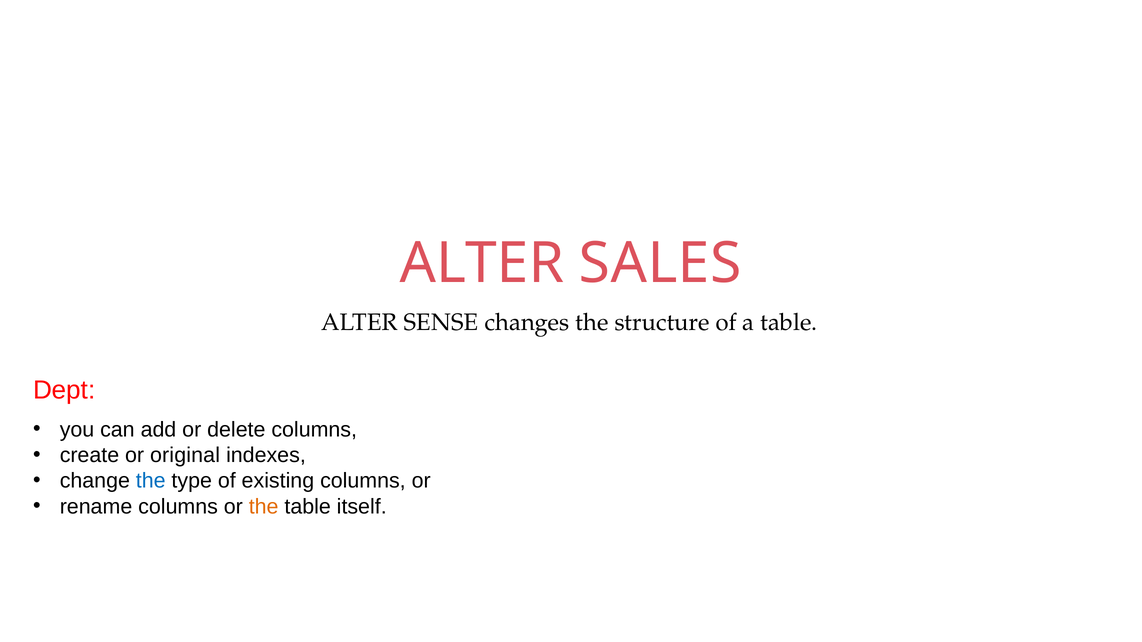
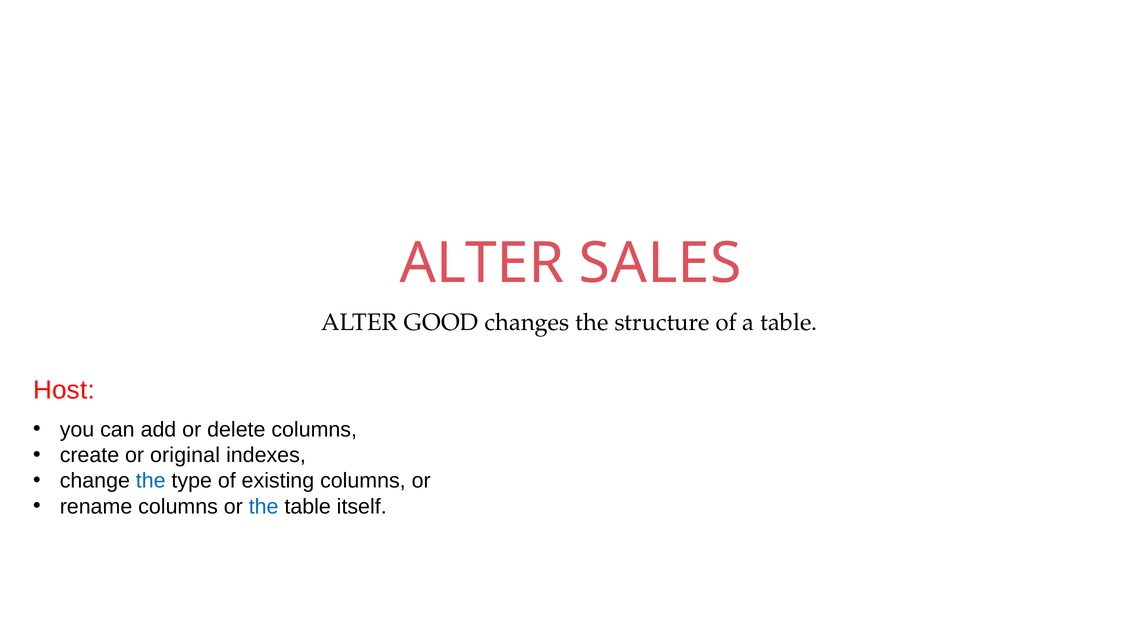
SENSE: SENSE -> GOOD (441, 323)
Dept: Dept -> Host (64, 390)
the colour: orange -> blue (264, 507)
